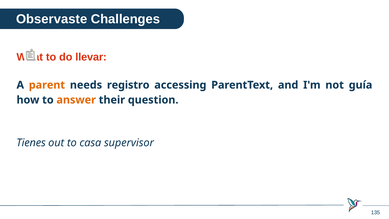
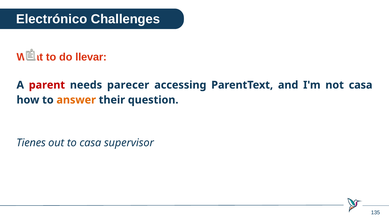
Observaste: Observaste -> Electrónico (52, 19)
parent colour: orange -> red (47, 85)
registro: registro -> parecer (128, 85)
not guía: guía -> casa (361, 85)
